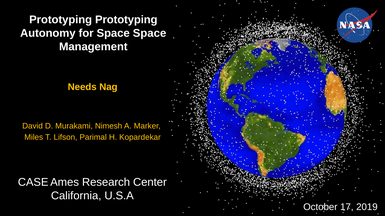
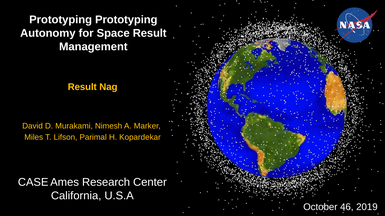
Space Space: Space -> Result (150, 33)
Needs: Needs -> Result (82, 87)
17: 17 -> 46 (347, 208)
